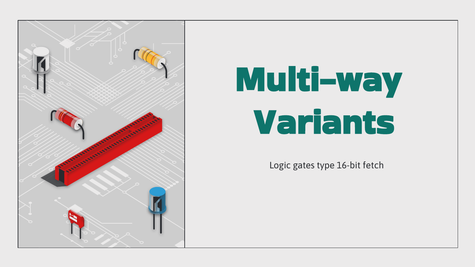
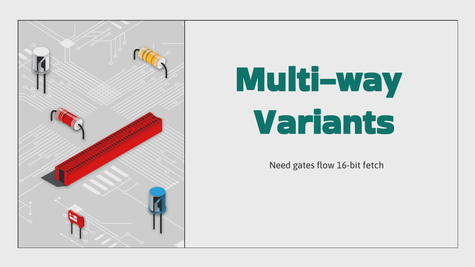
Logic: Logic -> Need (280, 166)
type: type -> flow (326, 166)
